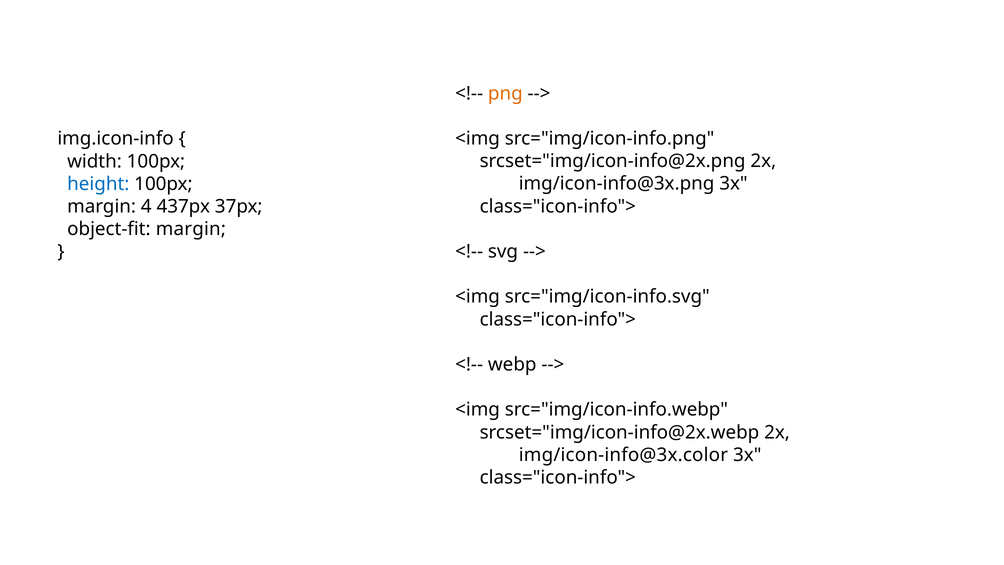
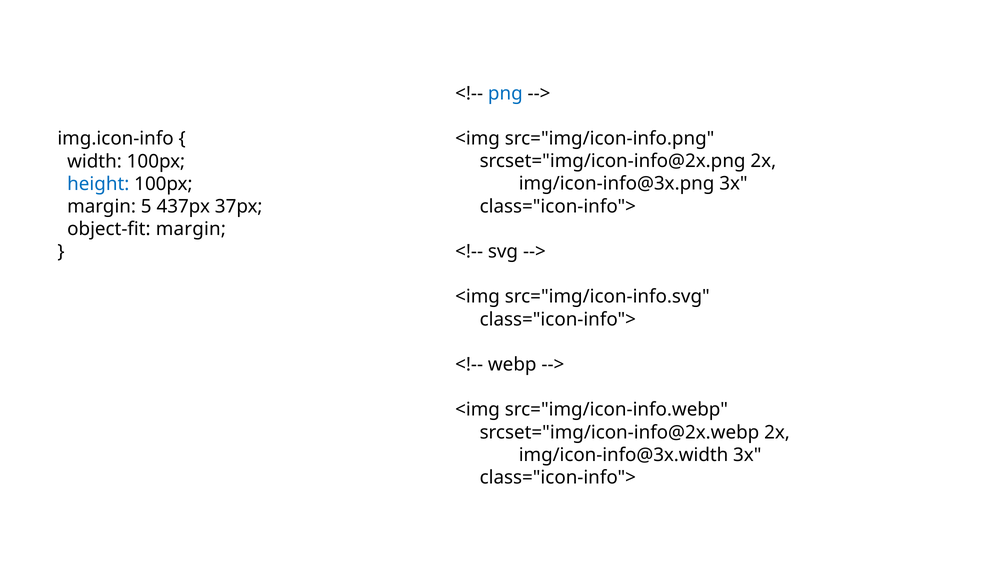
png colour: orange -> blue (505, 93)
4: 4 -> 5 (146, 206)
img/icon-info@3x.color: img/icon-info@3x.color -> img/icon-info@3x.width (624, 455)
